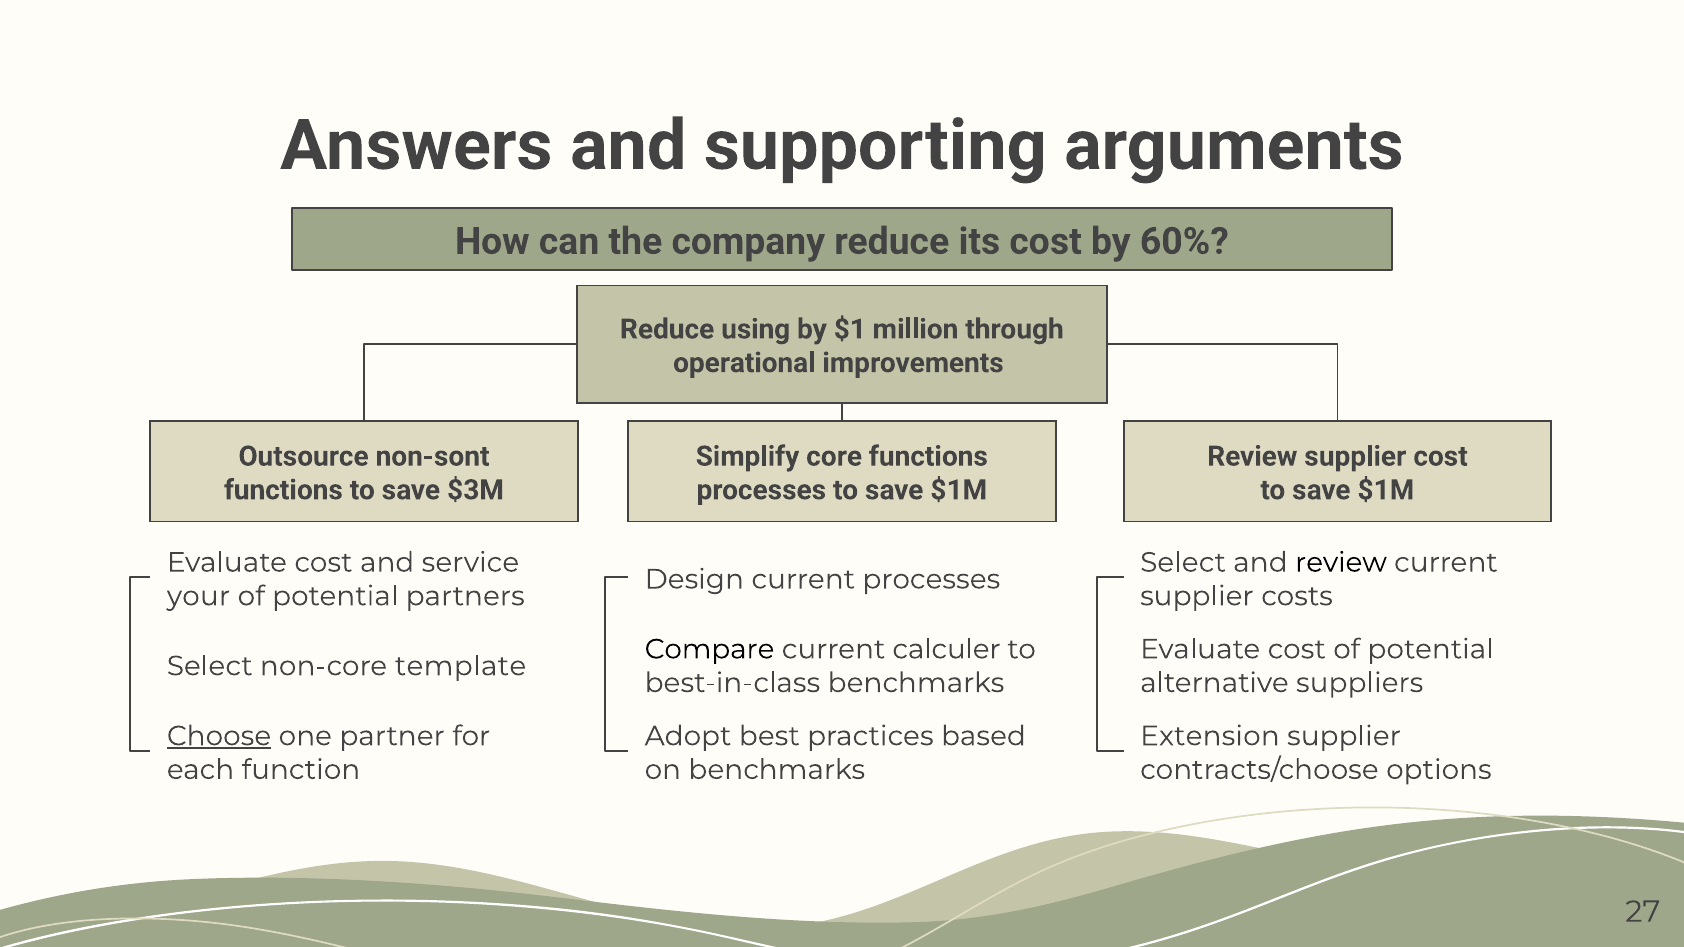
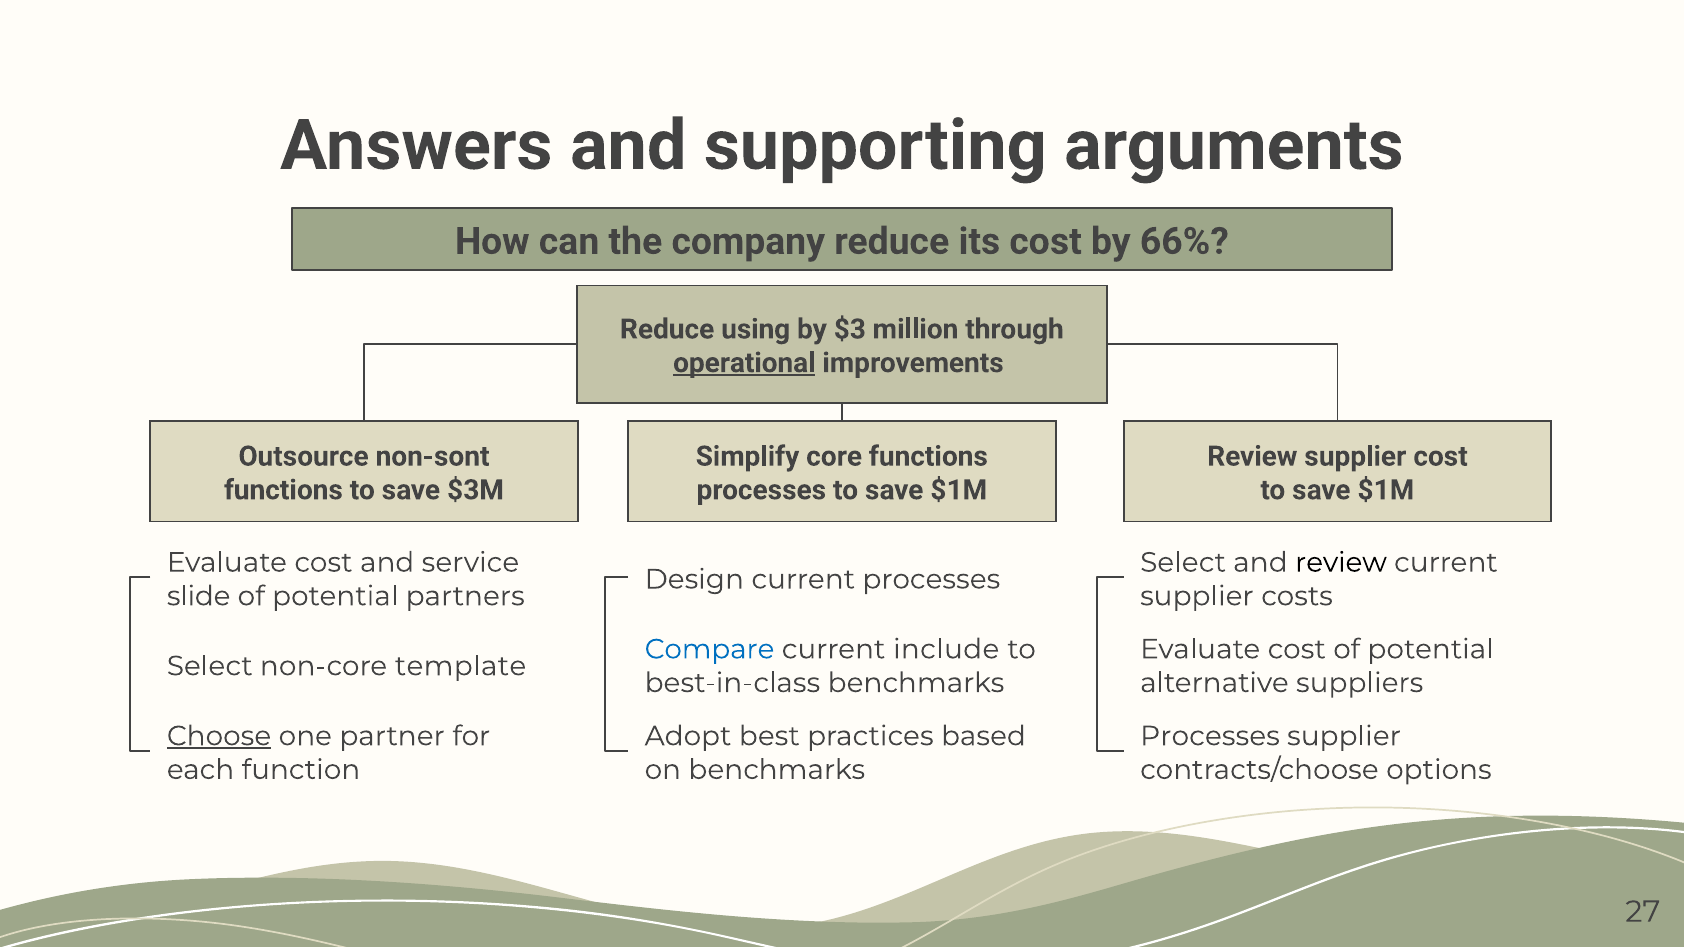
60%: 60% -> 66% (1184, 242)
$1: $1 -> $3 (850, 329)
operational underline: none -> present (744, 363)
your: your -> slide (199, 596)
Compare colour: black -> blue (710, 649)
calculer: calculer -> include (946, 649)
Extension: Extension -> Processes (1210, 736)
